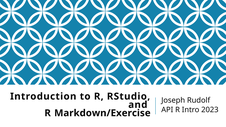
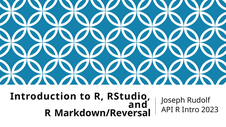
Markdown/Exercise: Markdown/Exercise -> Markdown/Reversal (102, 113)
